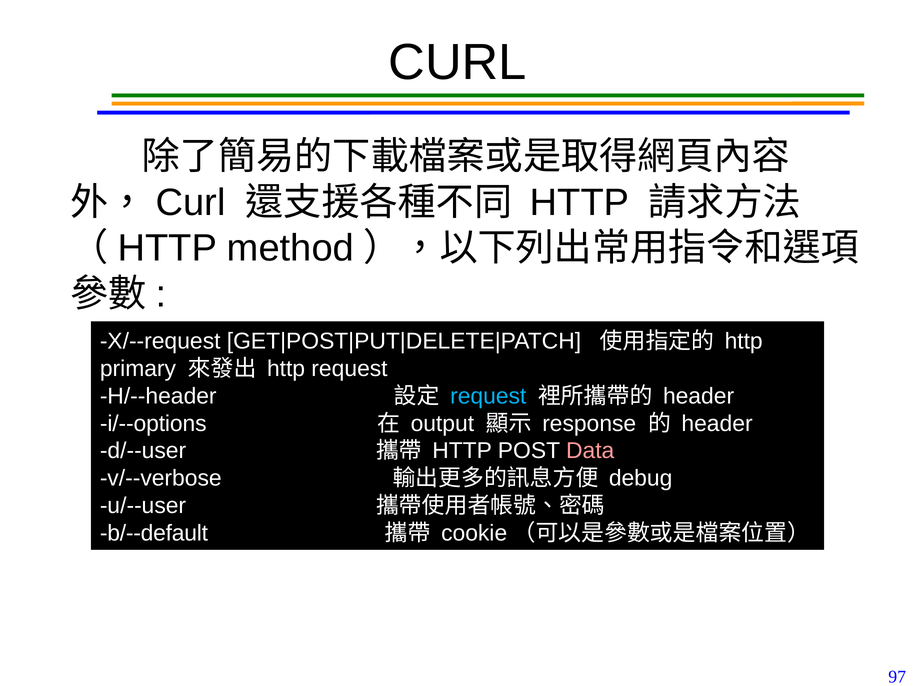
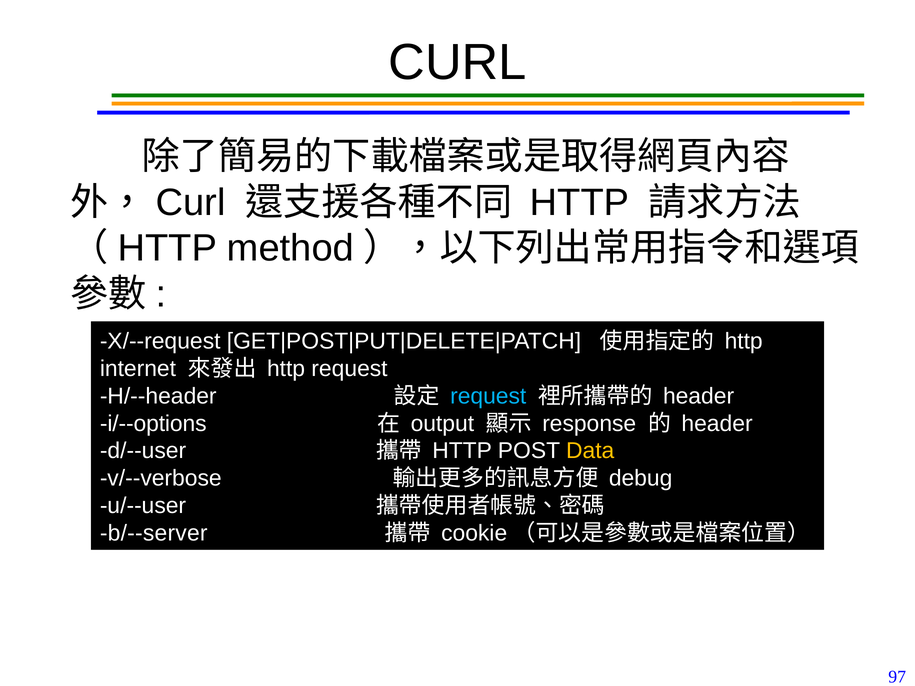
primary: primary -> internet (138, 369)
Data colour: pink -> yellow (590, 451)
b/--default: b/--default -> b/--server (154, 533)
